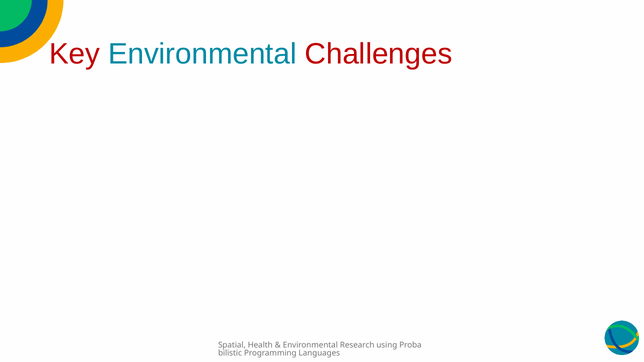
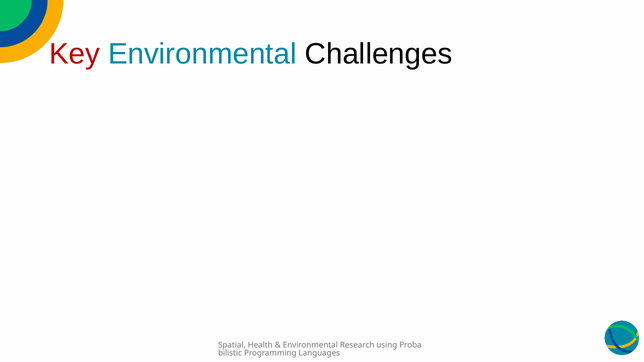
Challenges colour: red -> black (379, 54)
